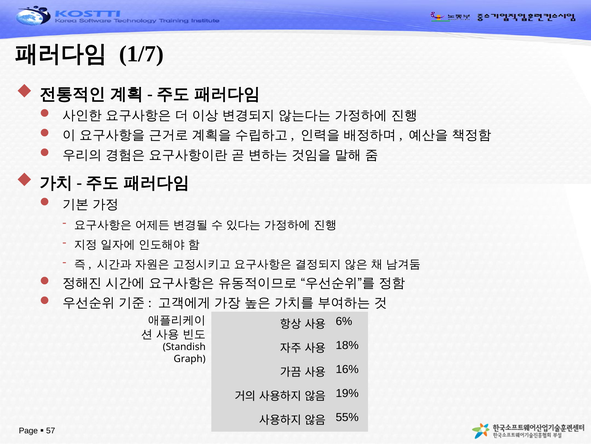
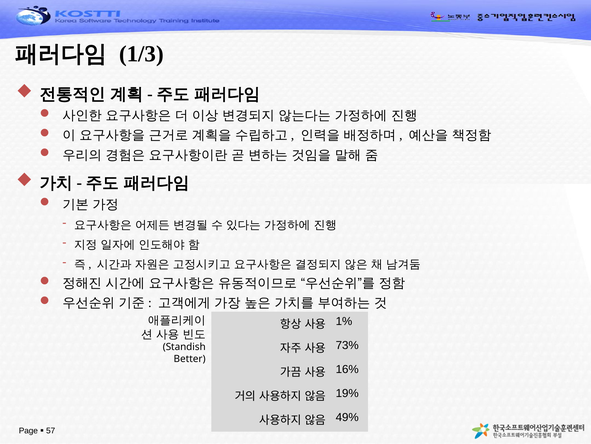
1/7: 1/7 -> 1/3 (141, 54)
6%: 6% -> 1% (344, 321)
18%: 18% -> 73% (347, 345)
Graph: Graph -> Better (190, 358)
55%: 55% -> 49% (347, 417)
